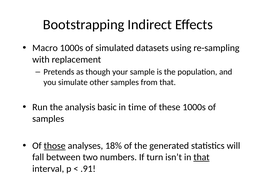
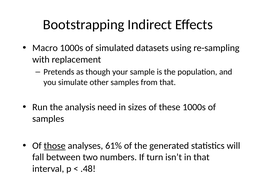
basic: basic -> need (107, 107)
time: time -> sizes (137, 107)
18%: 18% -> 61% (114, 146)
that underline: present -> none (202, 157)
.91: .91 -> .48 (88, 169)
